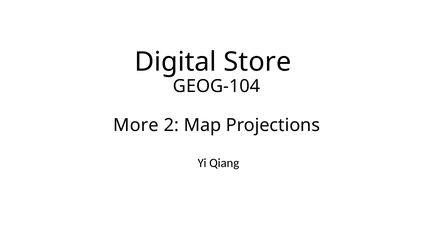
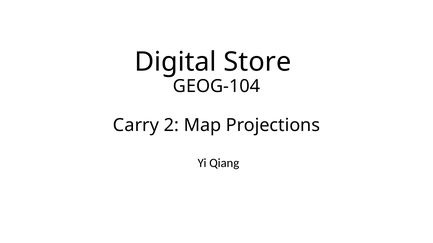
More: More -> Carry (136, 125)
